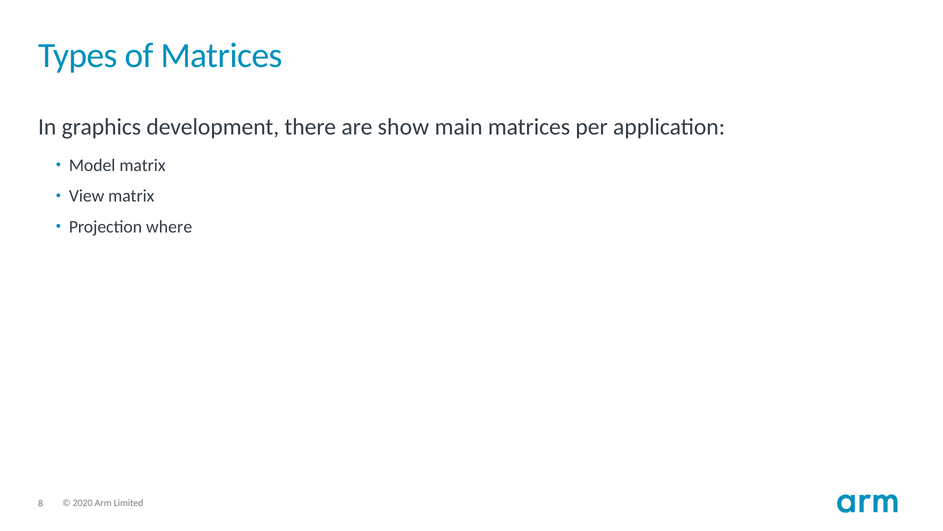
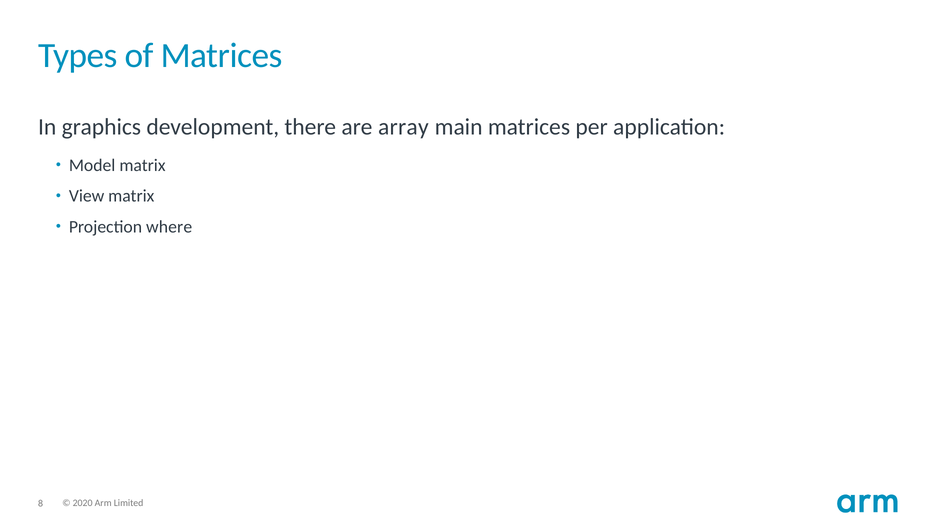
show: show -> array (403, 127)
